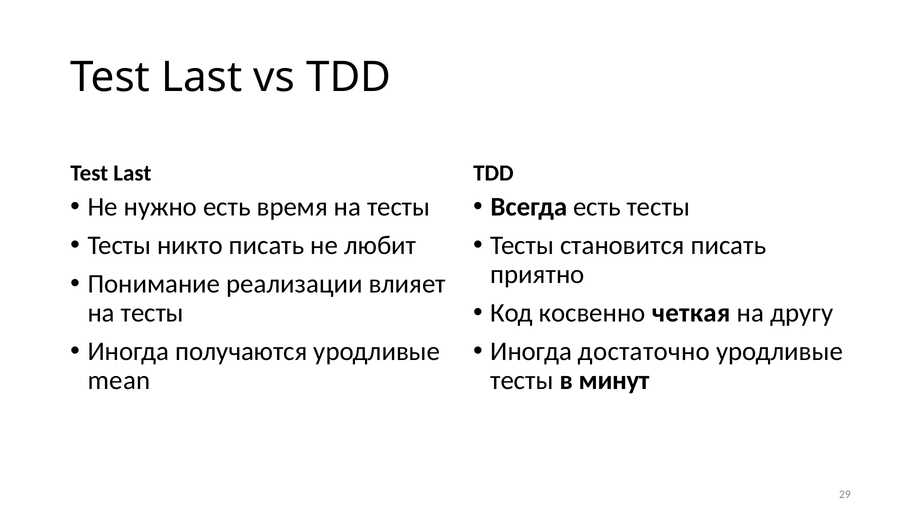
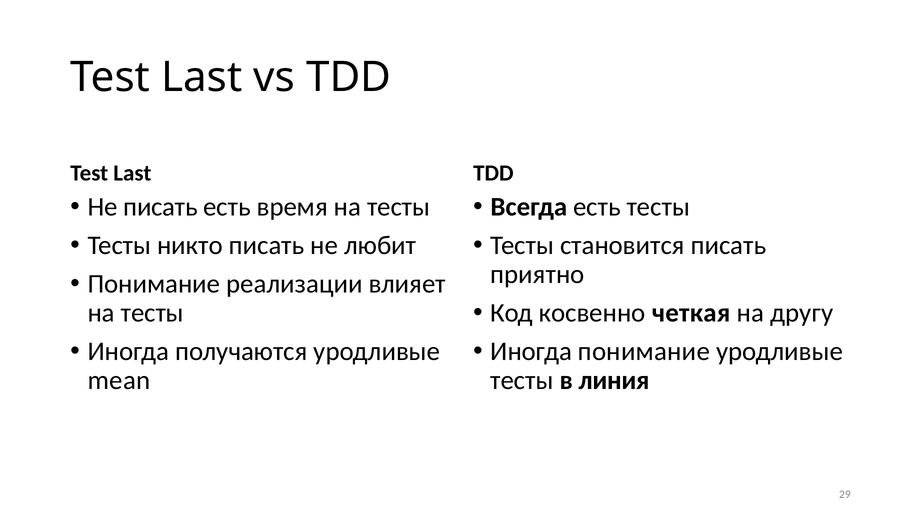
Не нужно: нужно -> писать (161, 207)
Иногда достаточно: достаточно -> понимание (644, 352)
минут: минут -> линия (614, 381)
